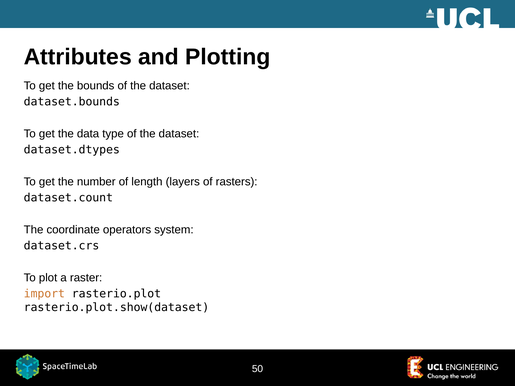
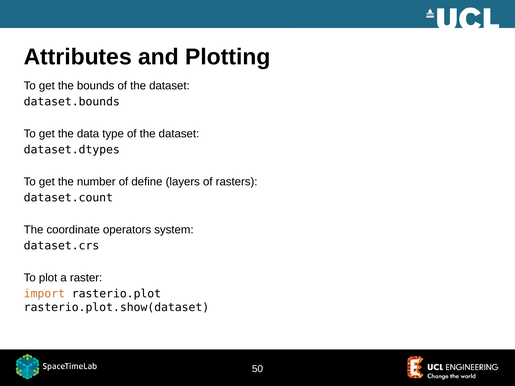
length: length -> define (147, 182)
